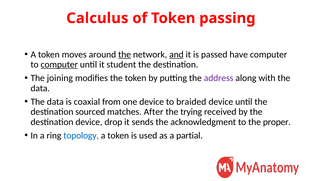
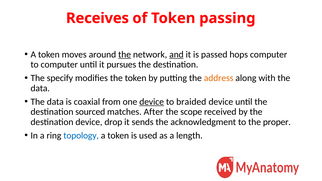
Calculus: Calculus -> Receives (97, 18)
have: have -> hops (239, 54)
computer underline: present -> none (59, 65)
student: student -> pursues (121, 65)
joining: joining -> specify (60, 78)
address colour: purple -> orange (219, 78)
device underline: none -> present (152, 102)
trying: trying -> scope (191, 112)
partial: partial -> length (189, 136)
